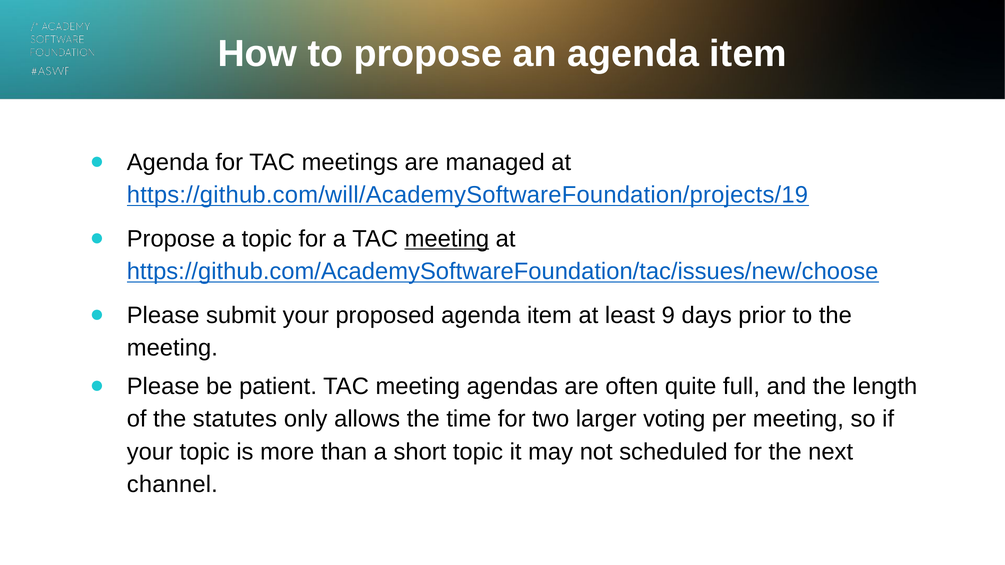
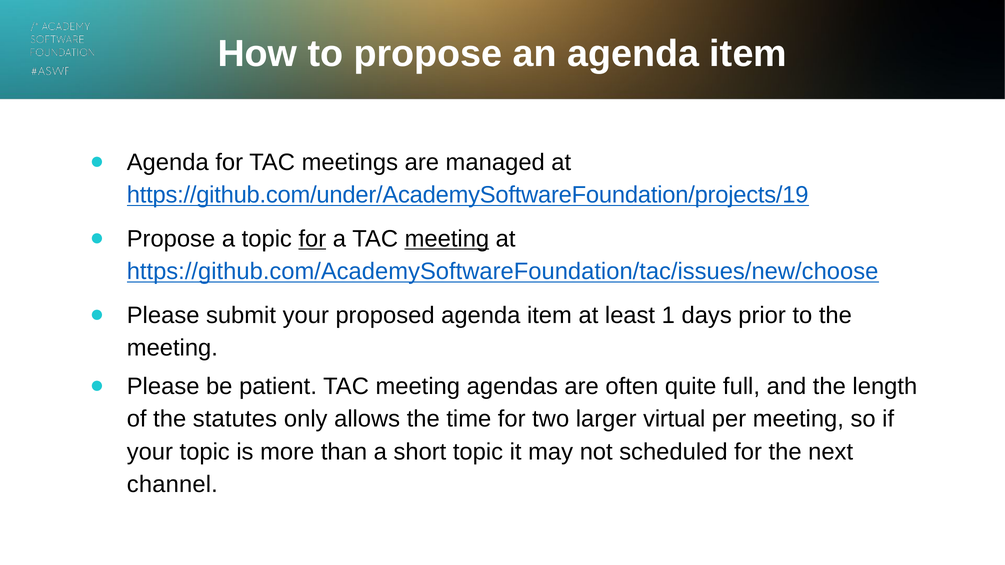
https://github.com/will/AcademySoftwareFoundation/projects/19: https://github.com/will/AcademySoftwareFoundation/projects/19 -> https://github.com/under/AcademySoftwareFoundation/projects/19 (468, 195)
for underline: none -> present (312, 239)
9: 9 -> 1 (668, 316)
voting: voting -> virtual (674, 419)
